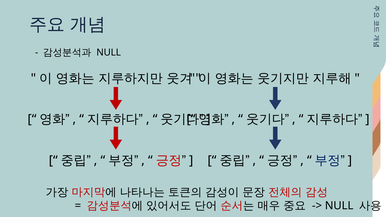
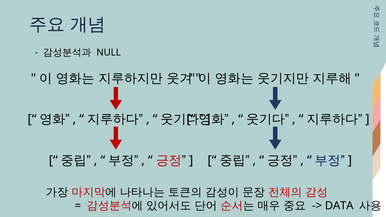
NULL: NULL -> DATA (339, 206)
